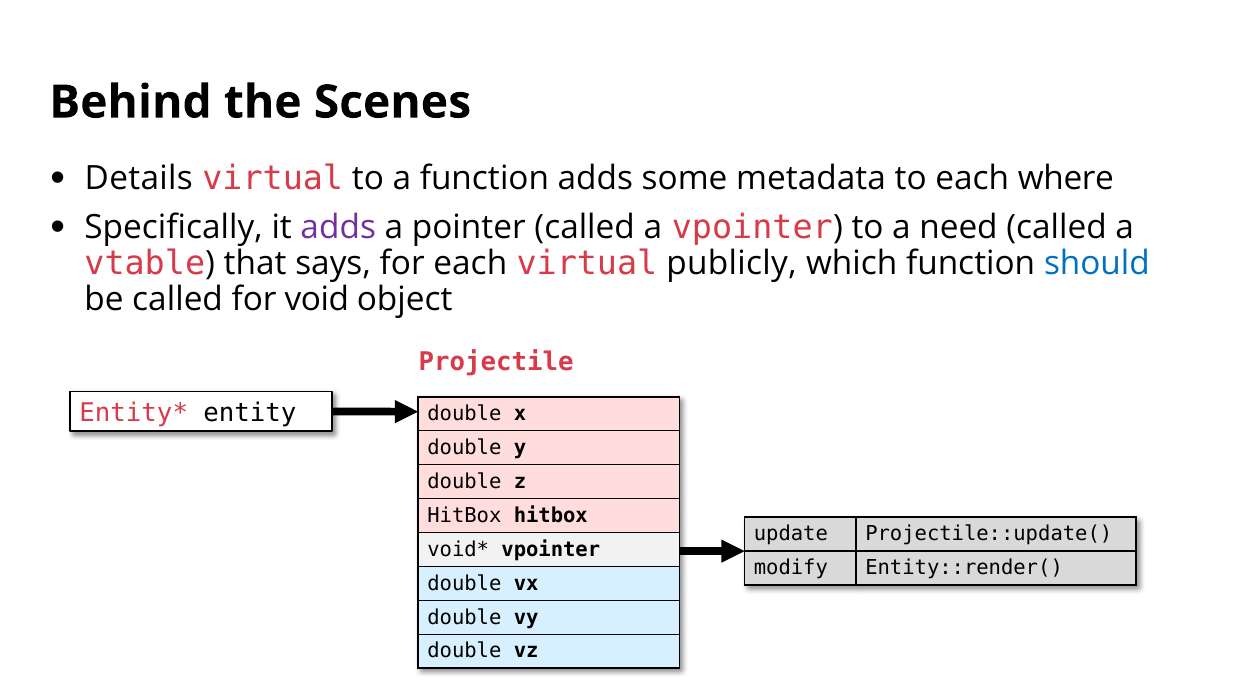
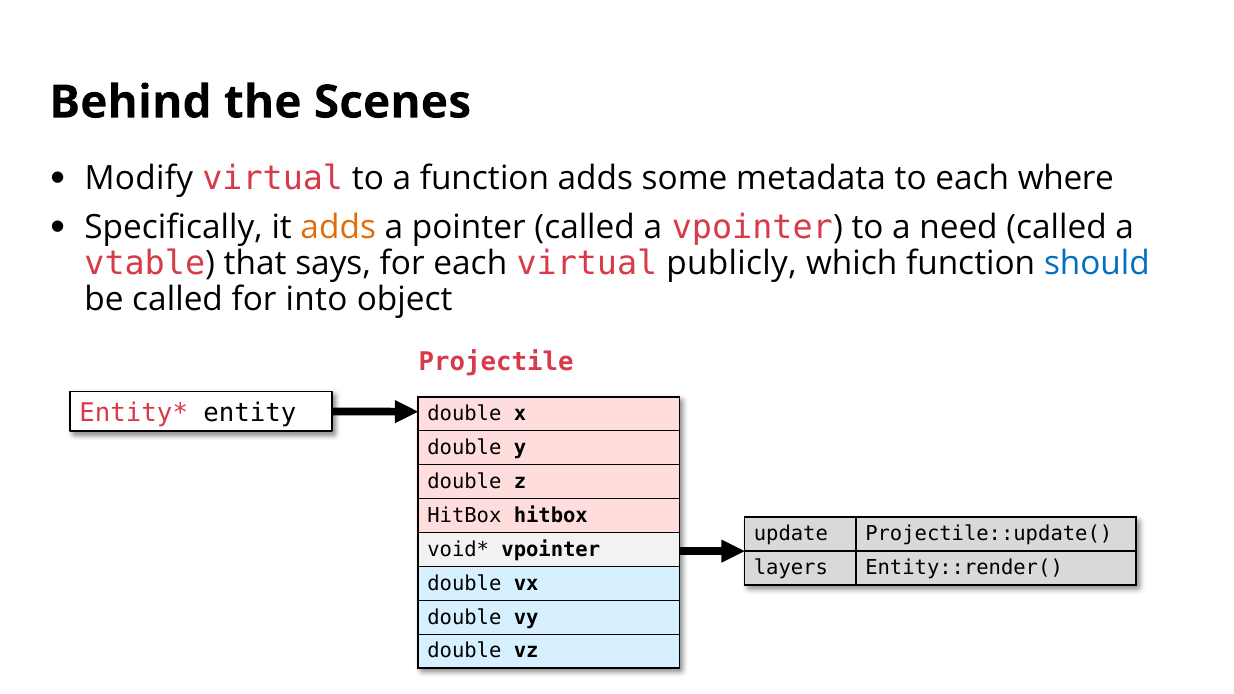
Details: Details -> Modify (139, 179)
adds colour: purple -> orange (338, 228)
void: void -> into (317, 300)
modify: modify -> layers (791, 568)
